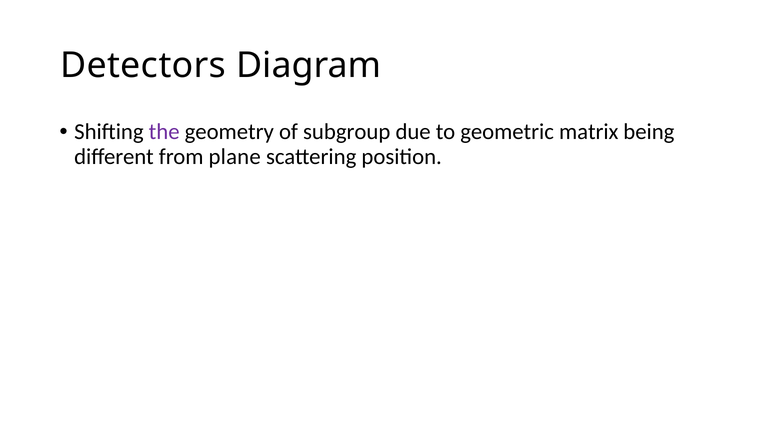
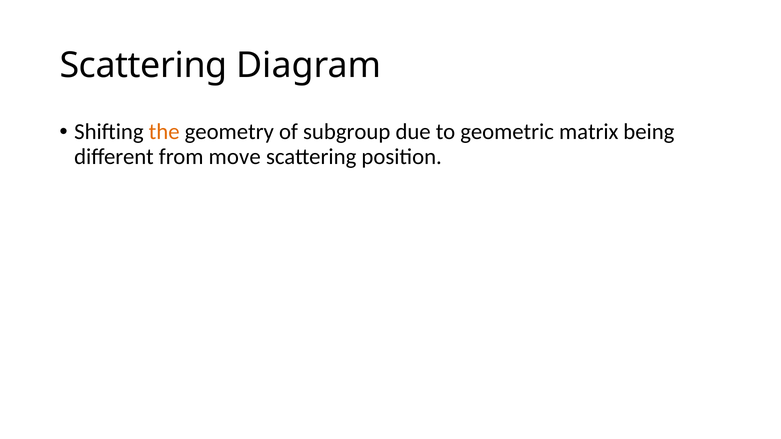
Detectors: Detectors -> Scattering (143, 66)
the colour: purple -> orange (164, 132)
plane: plane -> move (235, 157)
